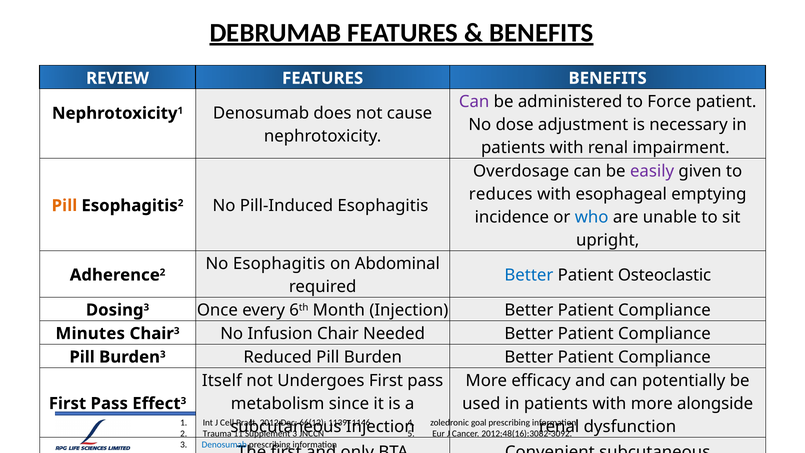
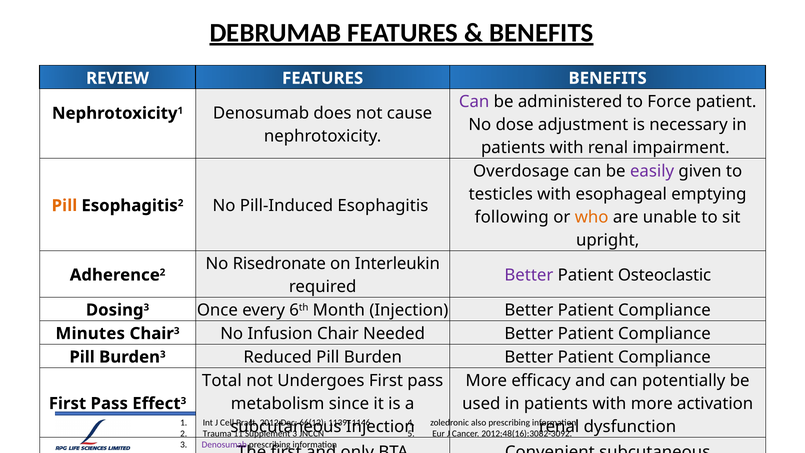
reduces: reduces -> testicles (501, 194)
incidence: incidence -> following (512, 217)
who colour: blue -> orange (592, 217)
No Esophagitis: Esophagitis -> Risedronate (279, 263)
Abdominal: Abdominal -> Interleukin (397, 263)
Better colour: blue -> purple (529, 275)
Itself: Itself -> Total (222, 380)
alongside: alongside -> activation (715, 403)
goal: goal -> also (479, 422)
Denosumab colour: blue -> purple (224, 444)
